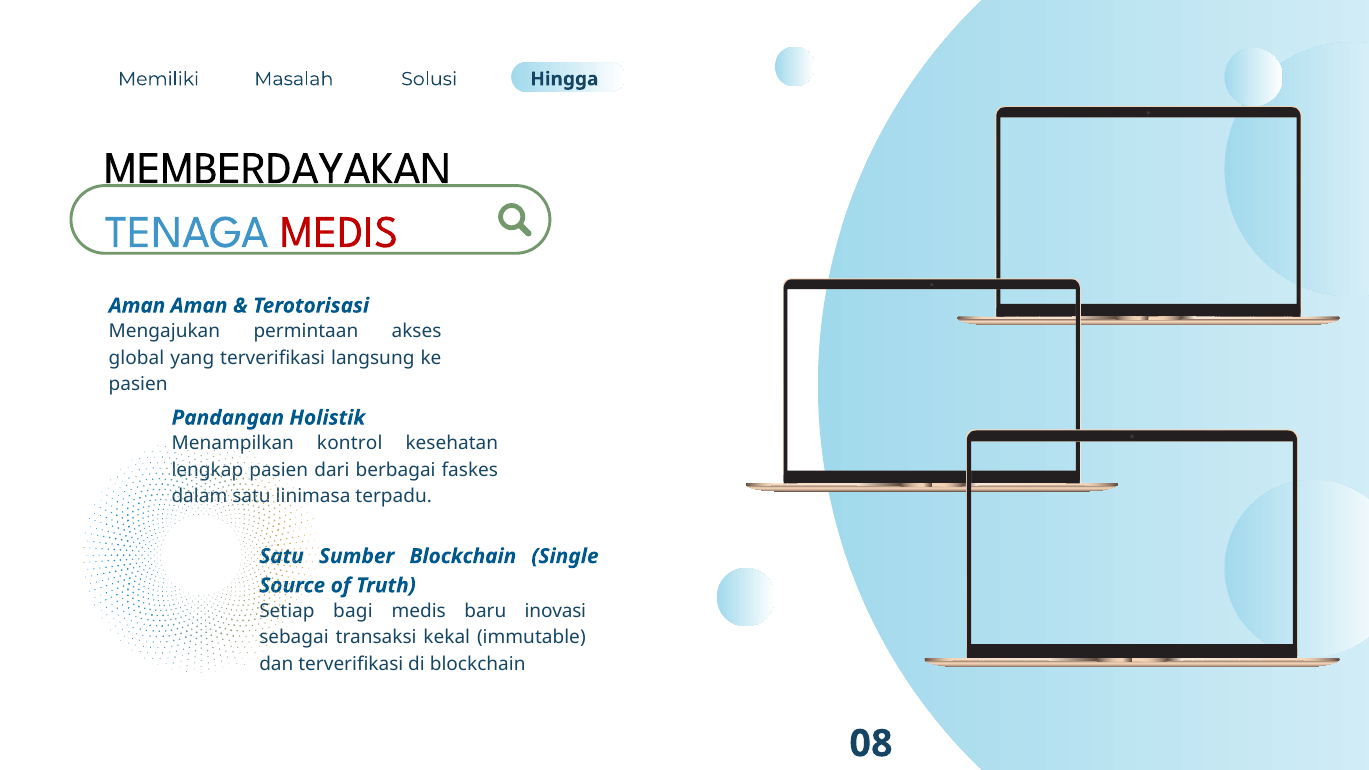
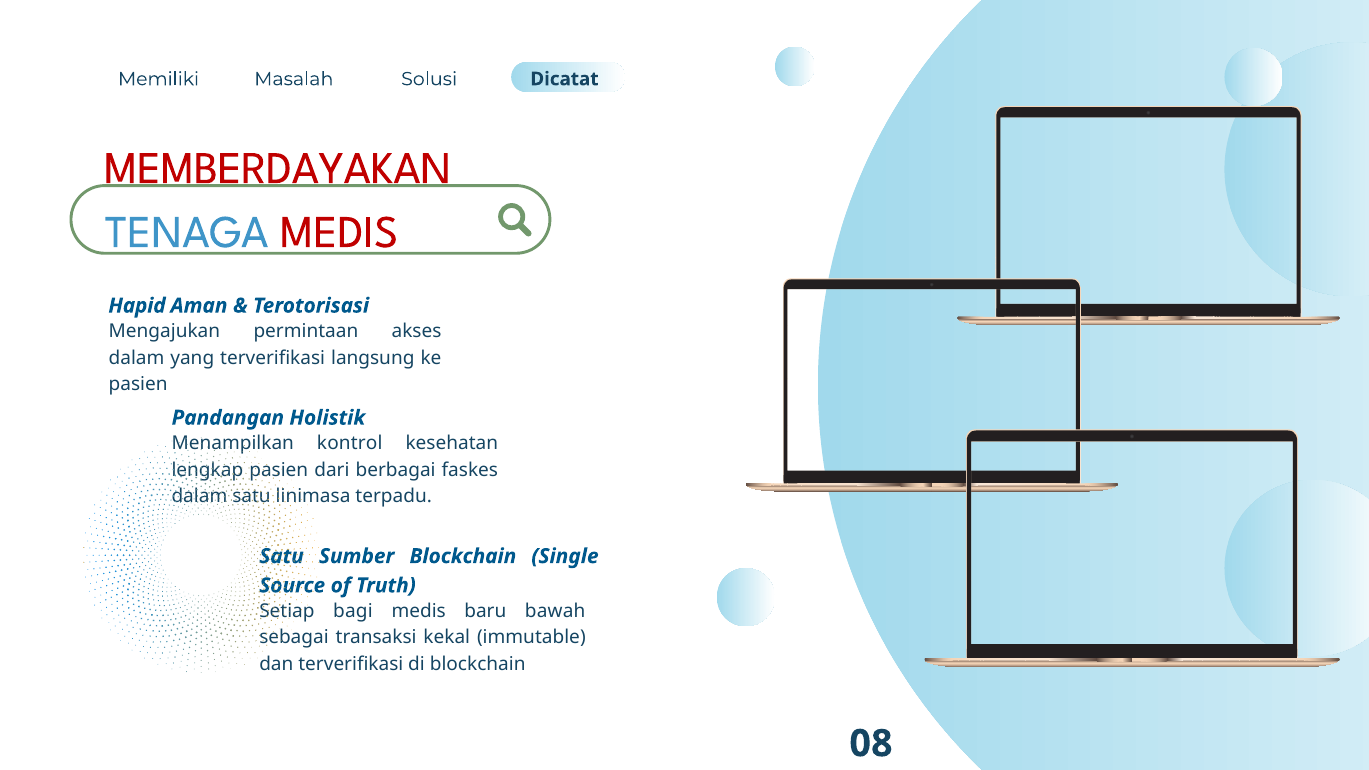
Hingga: Hingga -> Dicatat (564, 79)
MEMBERDAYAKAN colour: black -> red (278, 168)
Aman: Aman -> Hapid (137, 306)
global: global -> dalam (137, 358)
inovasi: inovasi -> bawah (555, 611)
